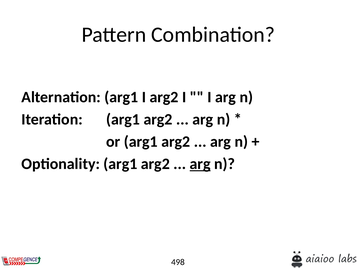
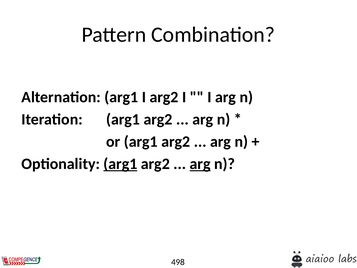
arg1 underline: none -> present (120, 164)
